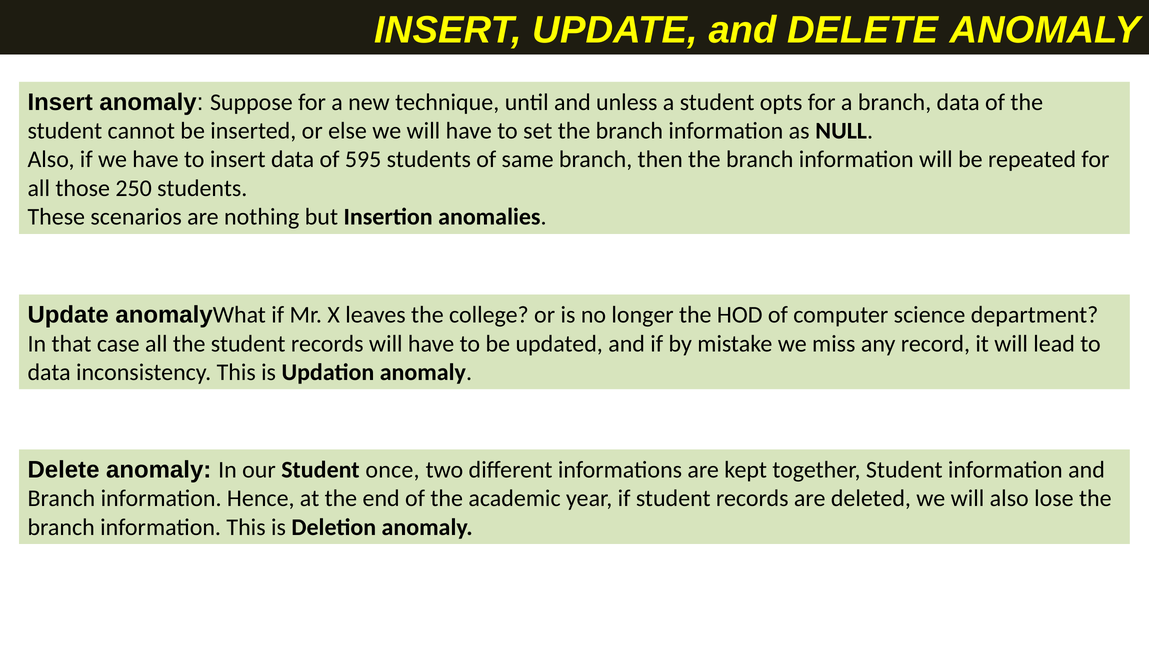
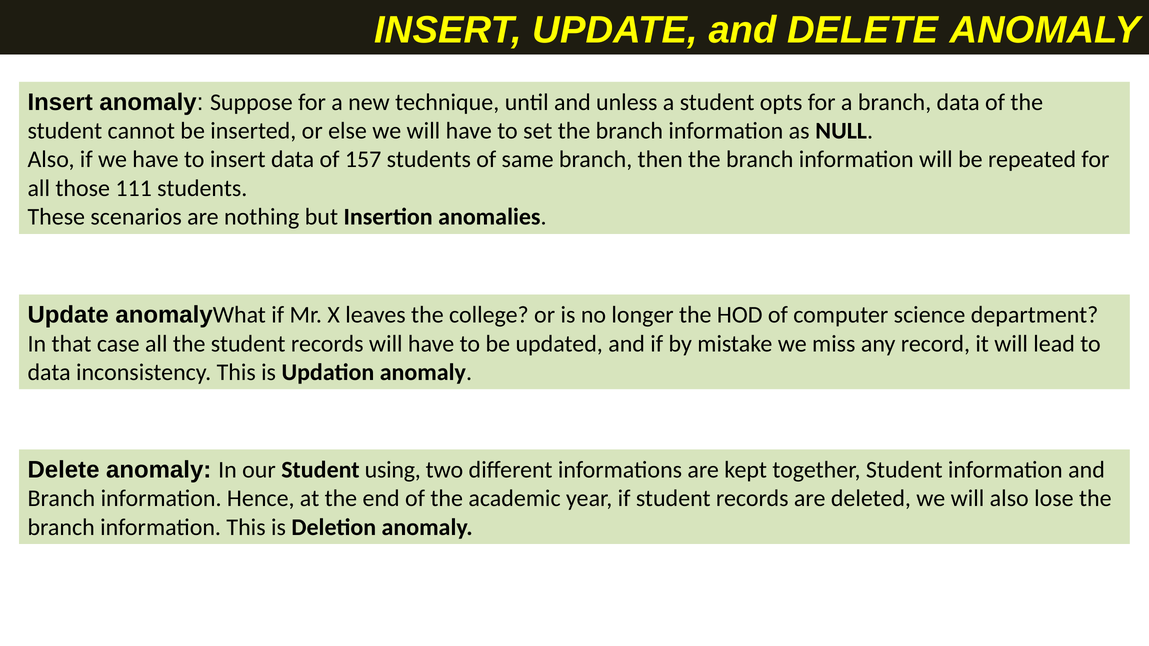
595: 595 -> 157 (363, 160)
250: 250 -> 111 (134, 188)
once: once -> using (393, 470)
